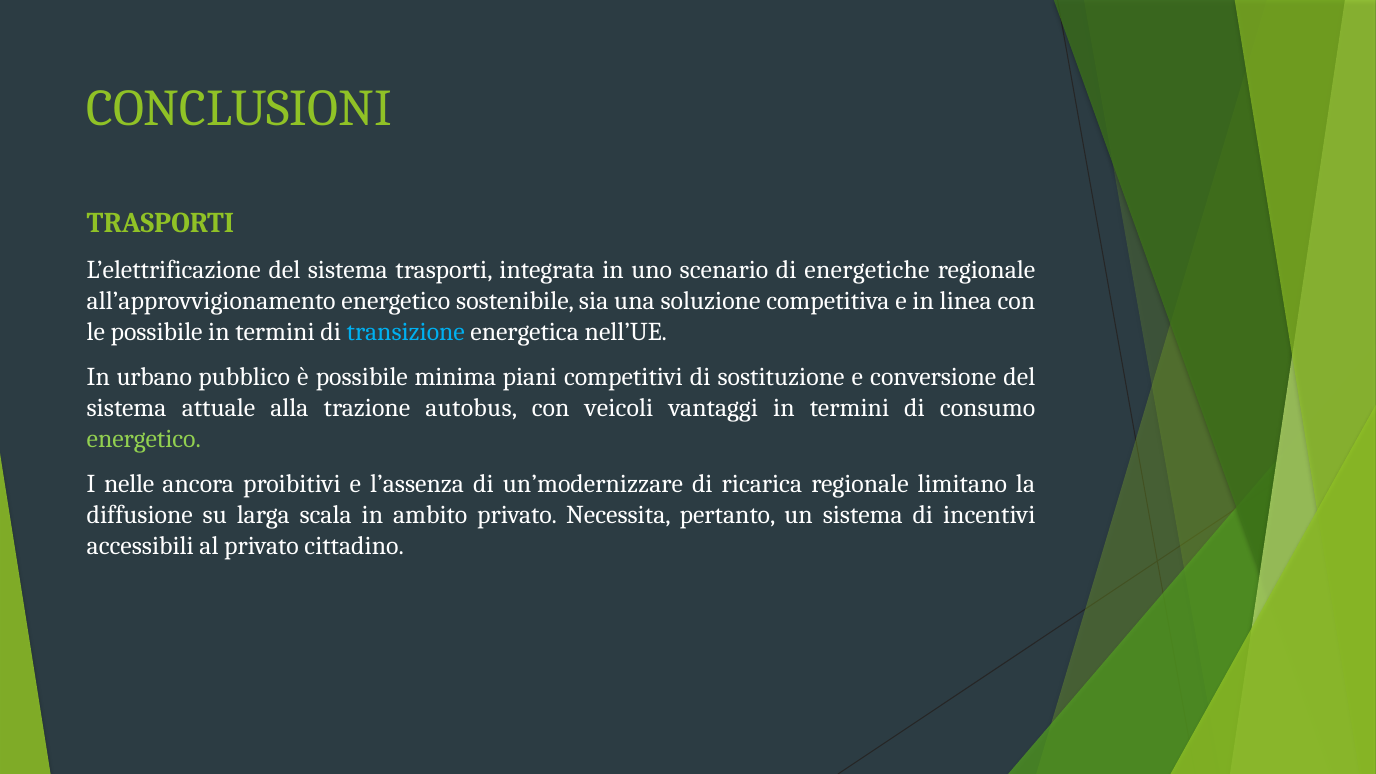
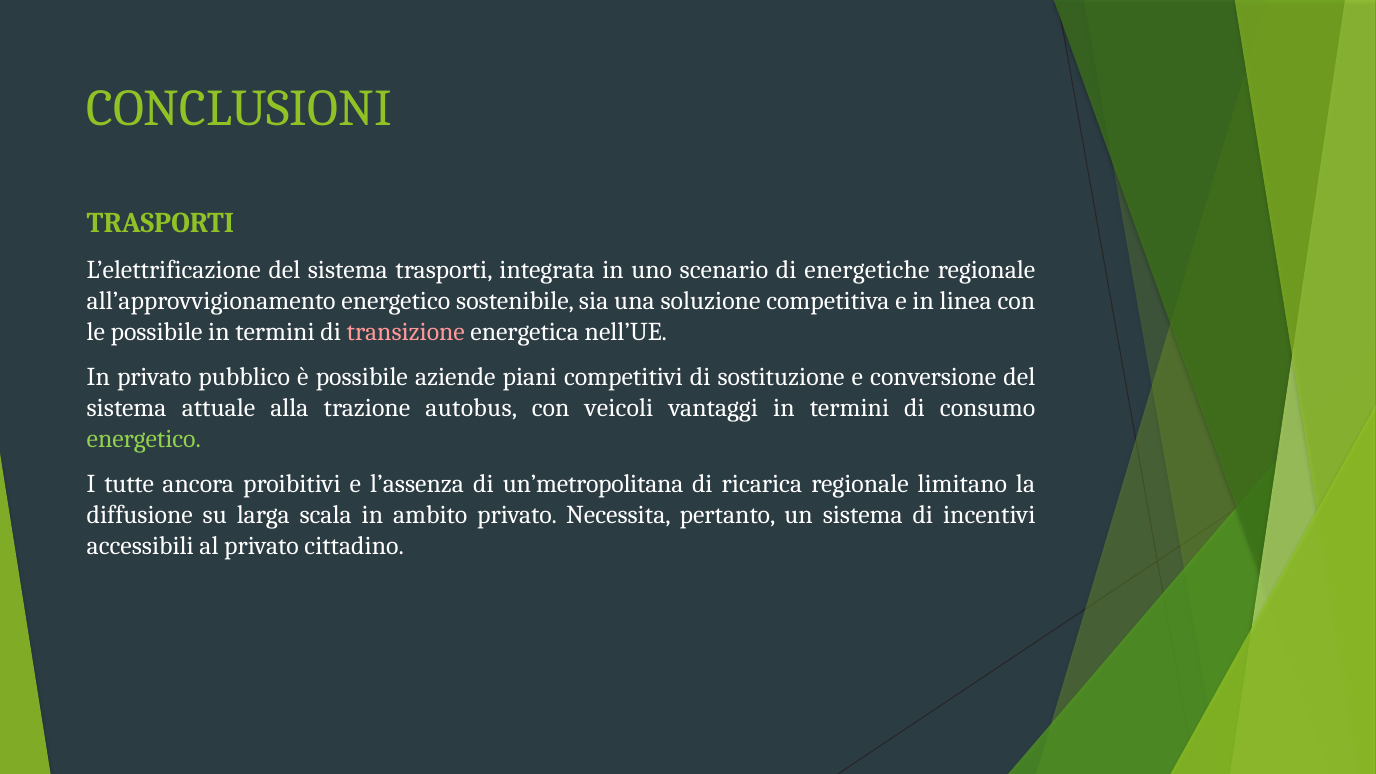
transizione colour: light blue -> pink (406, 332)
In urbano: urbano -> privato (154, 377)
minima: minima -> aziende (455, 377)
nelle: nelle -> tutte (129, 484)
un’modernizzare: un’modernizzare -> un’metropolitana (593, 484)
